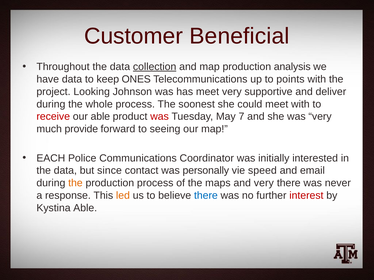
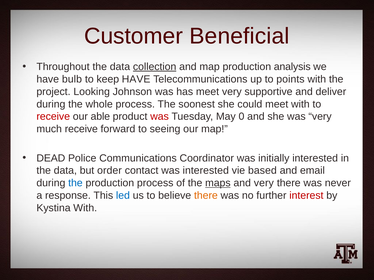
have data: data -> bulb (72, 79)
keep ONES: ONES -> HAVE (136, 79)
7: 7 -> 0 (241, 117)
much provide: provide -> receive (81, 129)
EACH: EACH -> DEAD (51, 158)
since: since -> order (109, 171)
was personally: personally -> interested (206, 171)
speed: speed -> based (262, 171)
the colour: orange -> blue (75, 183)
maps underline: none -> present (218, 183)
led colour: orange -> blue (123, 196)
there colour: blue -> orange (206, 196)
Kystina Able: Able -> With (85, 208)
